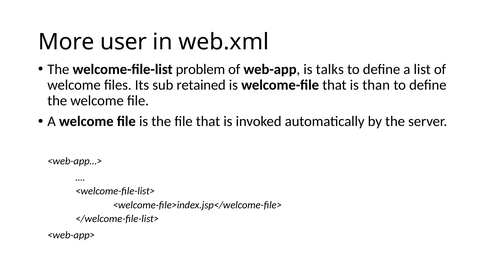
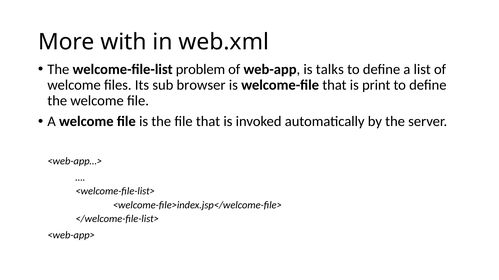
user: user -> with (124, 42)
retained: retained -> browser (201, 85)
than: than -> print (376, 85)
